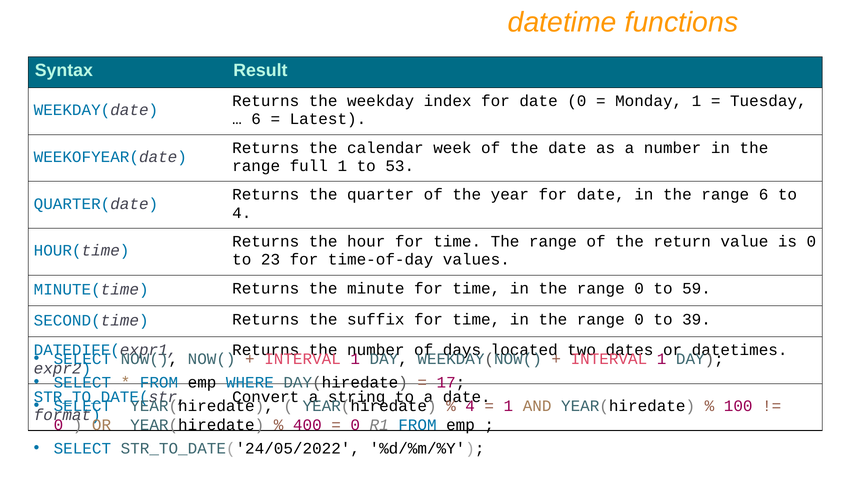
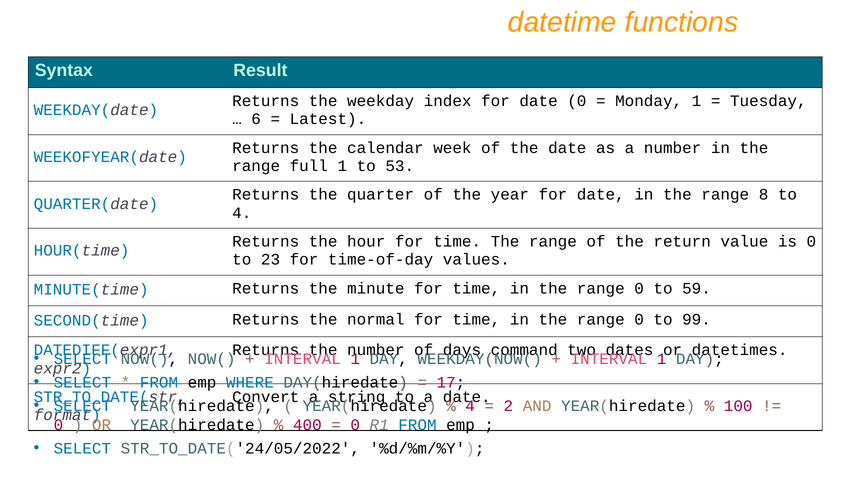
range 6: 6 -> 8 (764, 195)
suffix: suffix -> normal (376, 319)
39: 39 -> 99 (697, 319)
located: located -> command (524, 350)
1: 1 -> 2 (508, 405)
